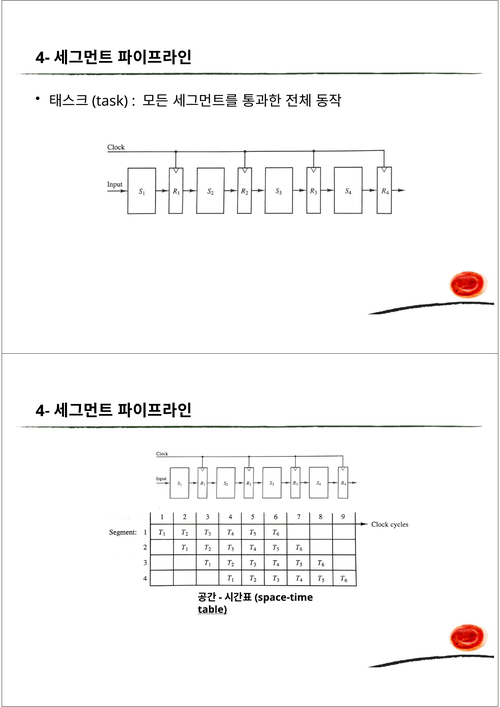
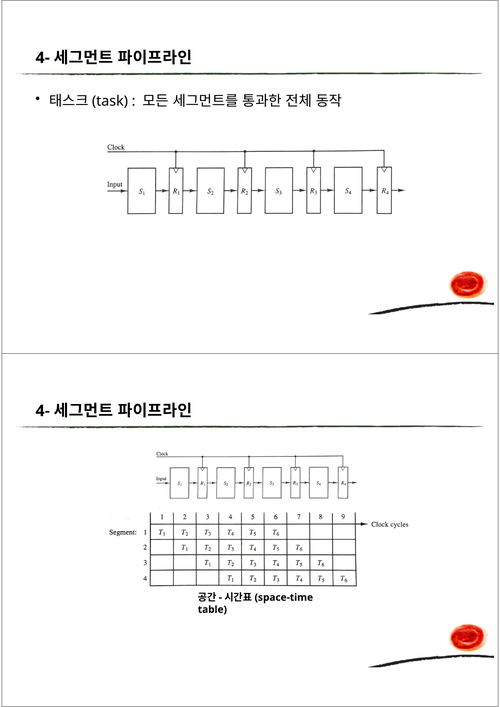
table underline: present -> none (212, 610)
